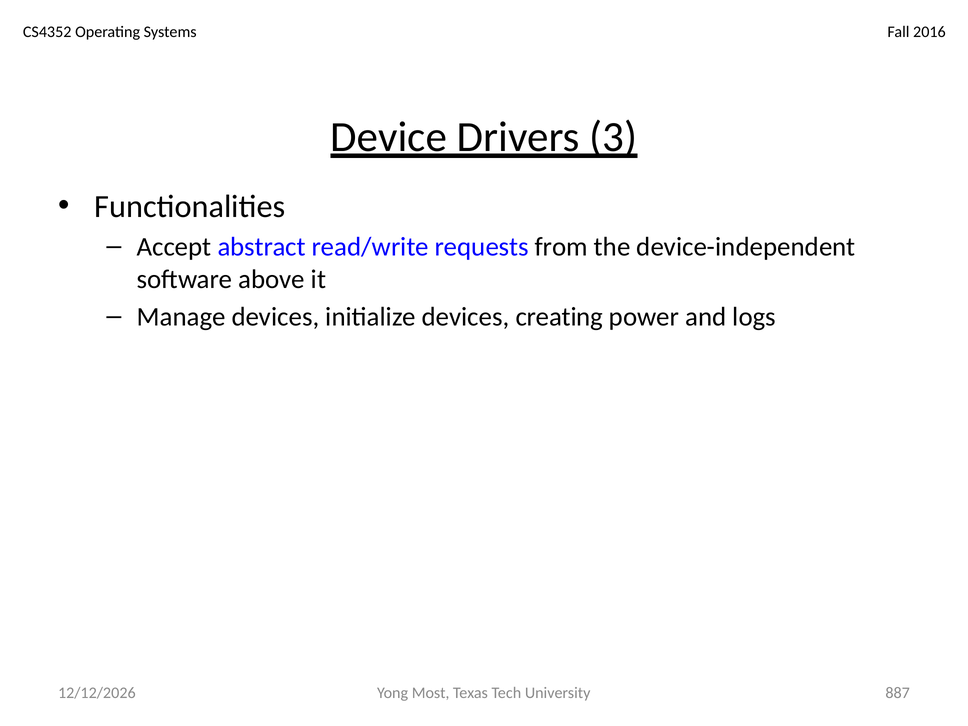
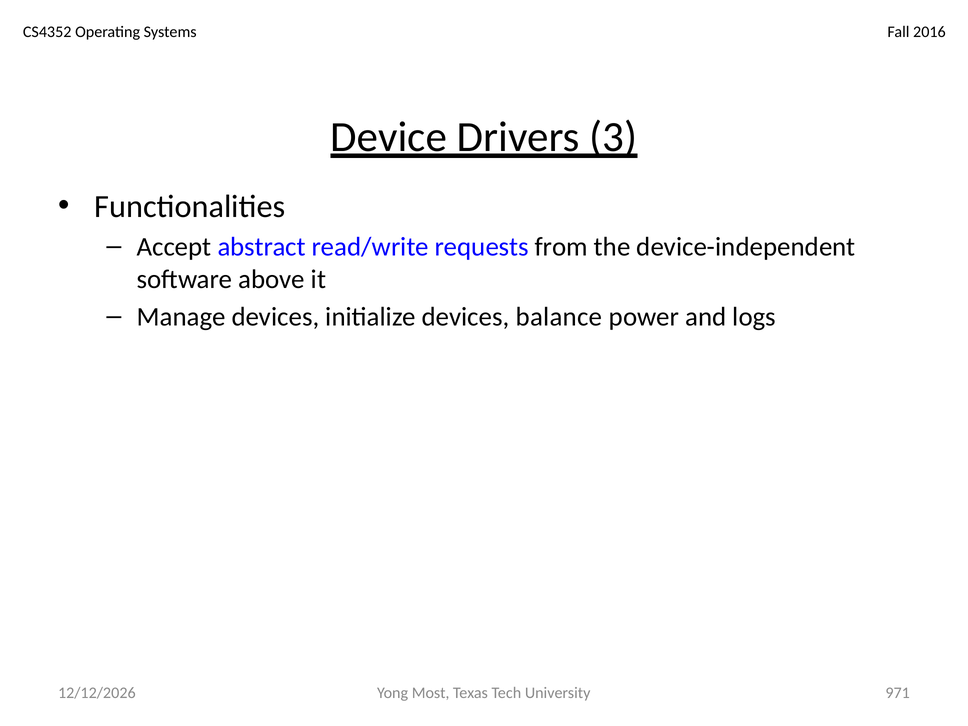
creating: creating -> balance (559, 317)
887: 887 -> 971 (898, 693)
